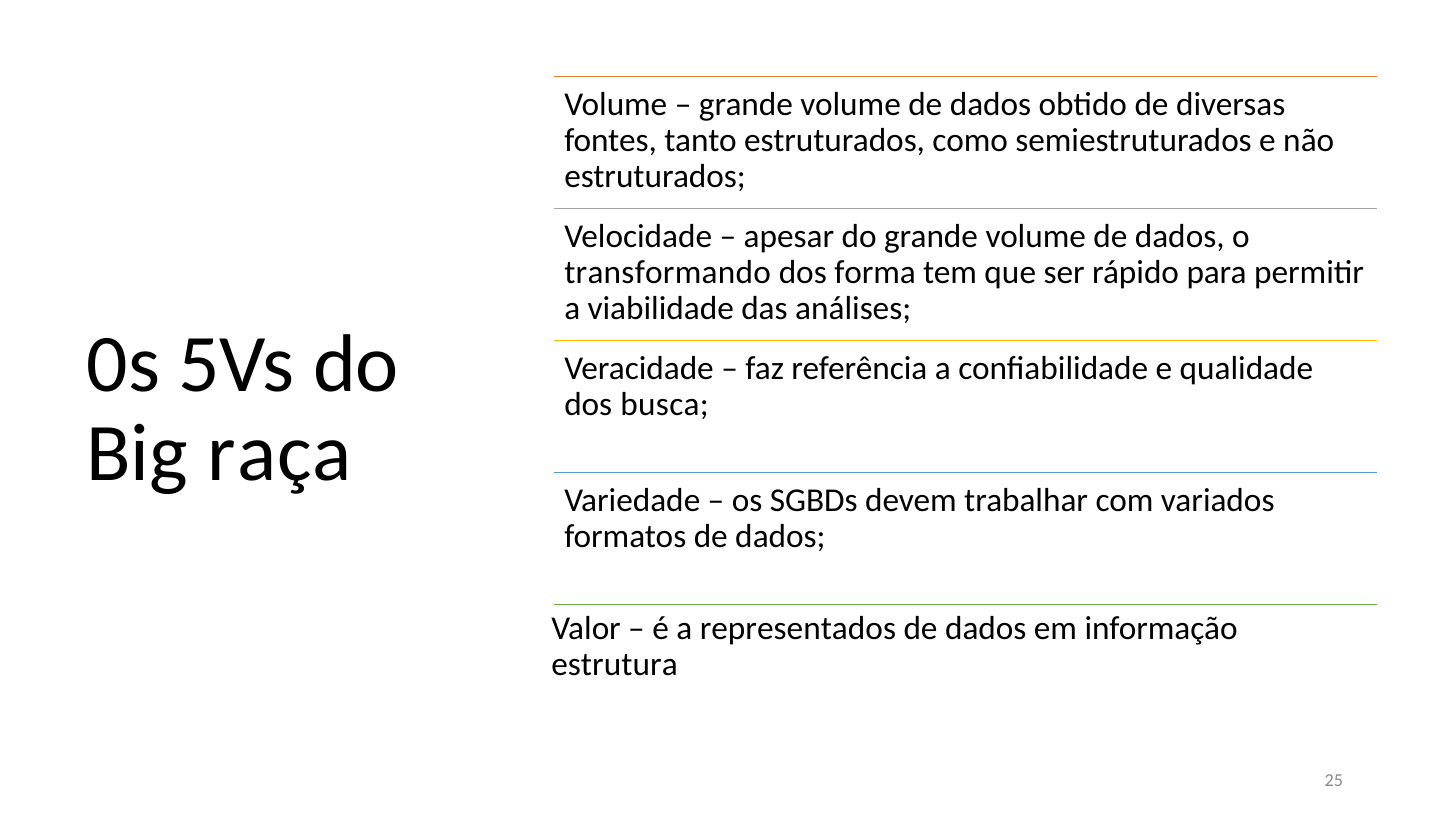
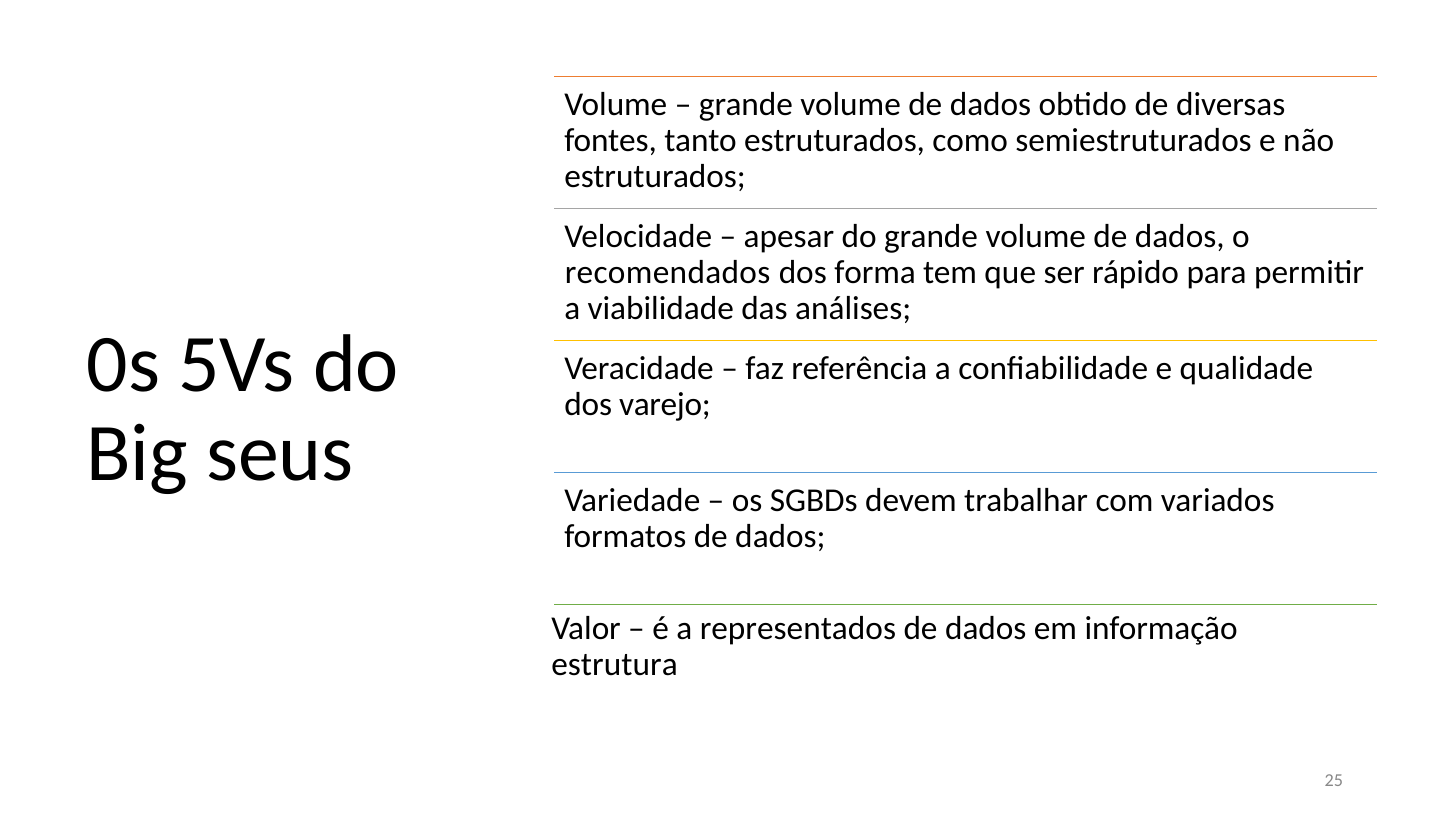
transformando: transformando -> recomendados (668, 272)
busca: busca -> varejo (665, 404)
raça: raça -> seus (280, 453)
